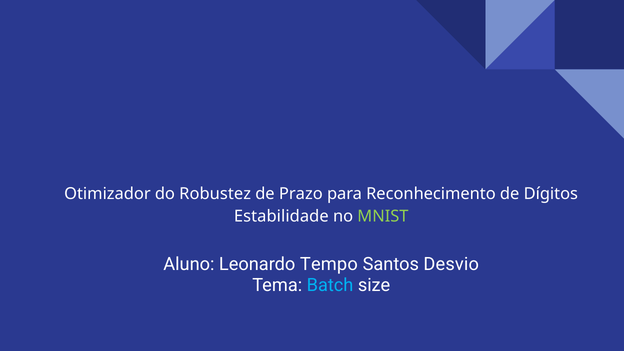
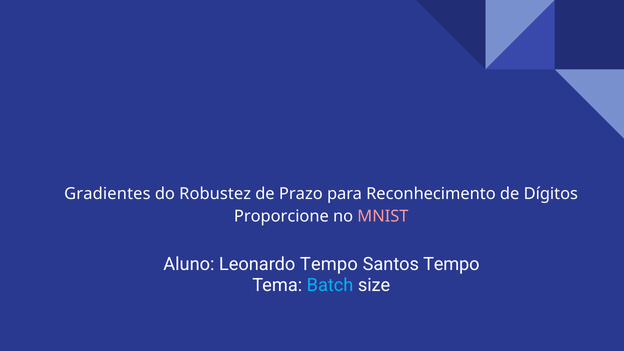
Otimizador: Otimizador -> Gradientes (107, 194)
Estabilidade: Estabilidade -> Proporcione (281, 216)
MNIST colour: light green -> pink (383, 216)
Santos Desvio: Desvio -> Tempo (451, 264)
